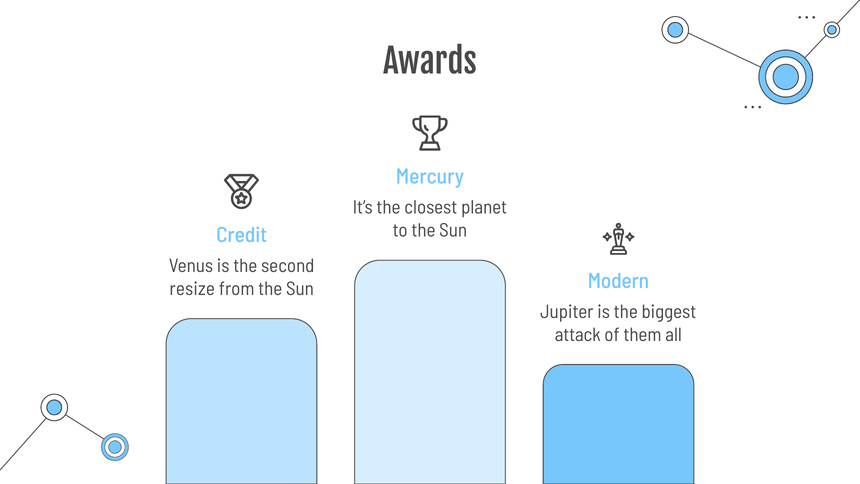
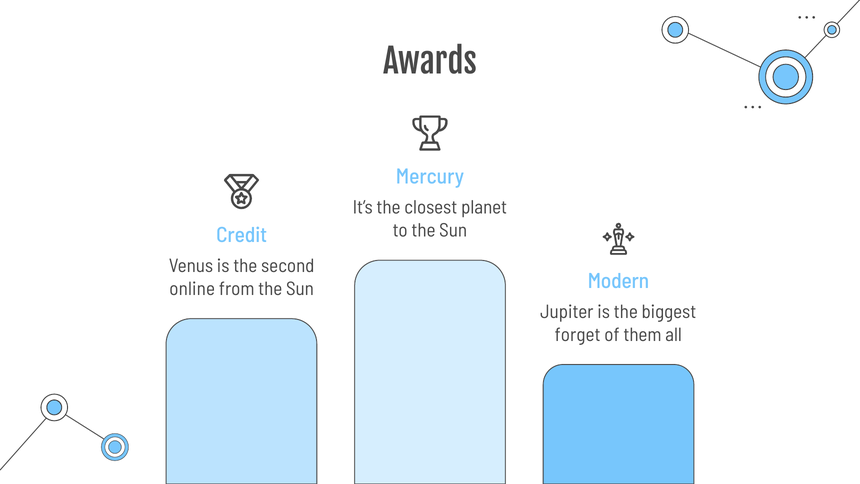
resize: resize -> online (192, 289)
attack: attack -> forget (578, 335)
